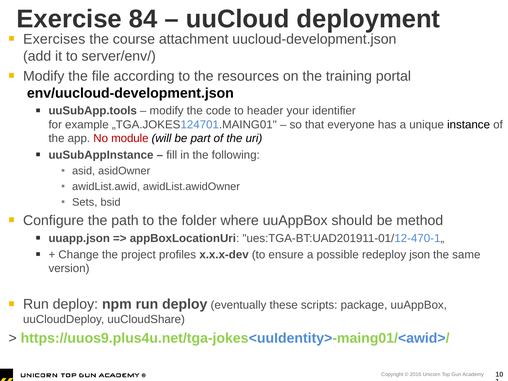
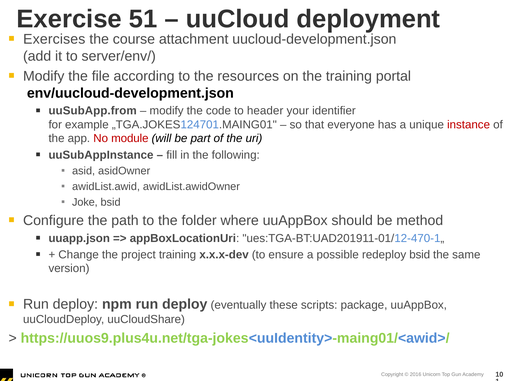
84: 84 -> 51 (143, 19)
uuSubApp.tools: uuSubApp.tools -> uuSubApp.from (93, 111)
instance colour: black -> red (469, 125)
Sets: Sets -> Joke (85, 202)
project profiles: profiles -> training (178, 255)
redeploy json: json -> bsid (420, 255)
